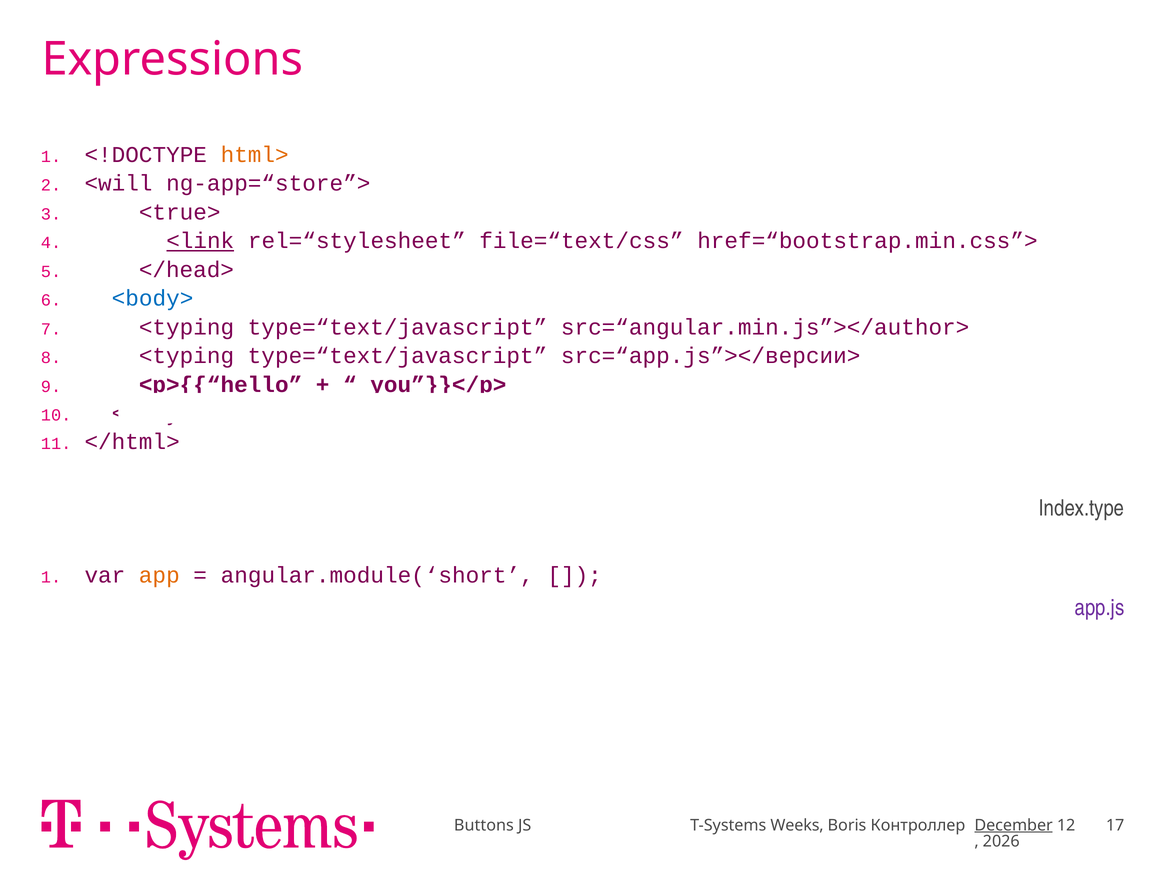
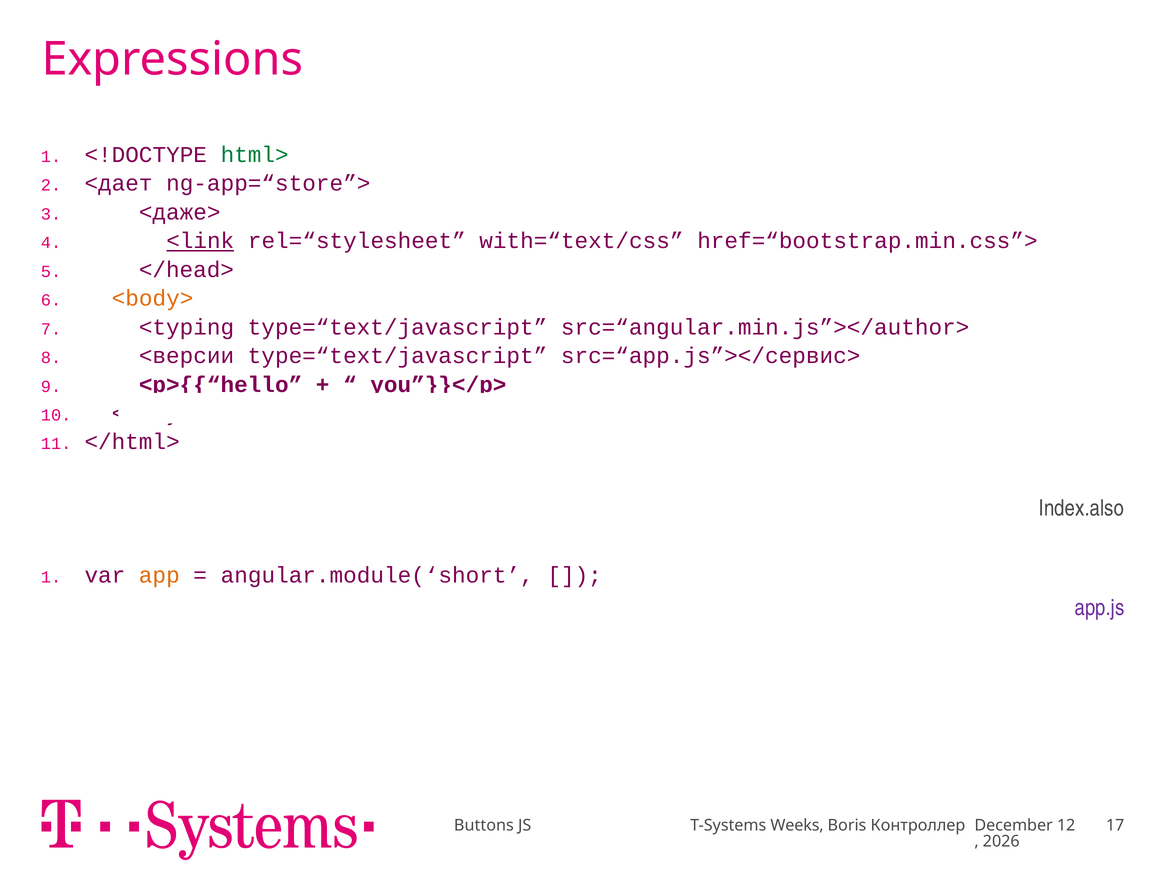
html> colour: orange -> green (255, 155)
<will: <will -> <дает (118, 183)
<true>: <true> -> <даже> (180, 212)
file=“text/css: file=“text/css -> with=“text/css (581, 241)
<body> colour: blue -> orange (153, 298)
<typing: <typing -> <версии (187, 356)
src=“app.js”></версии>: src=“app.js”></версии> -> src=“app.js”></сервис> (711, 356)
Index.type: Index.type -> Index.also (1081, 508)
December underline: present -> none (1014, 825)
